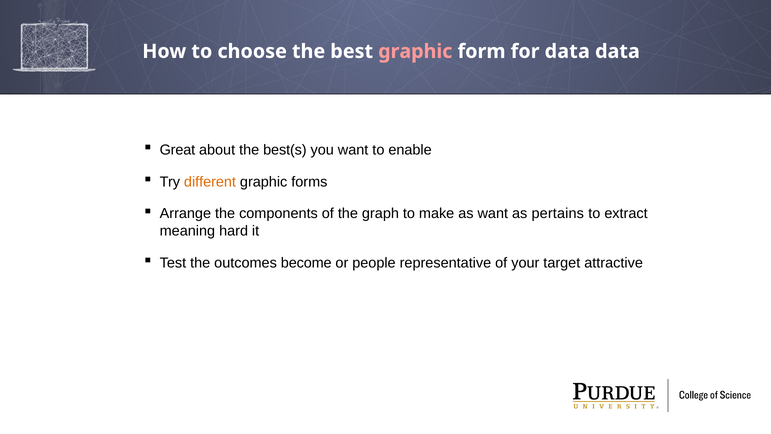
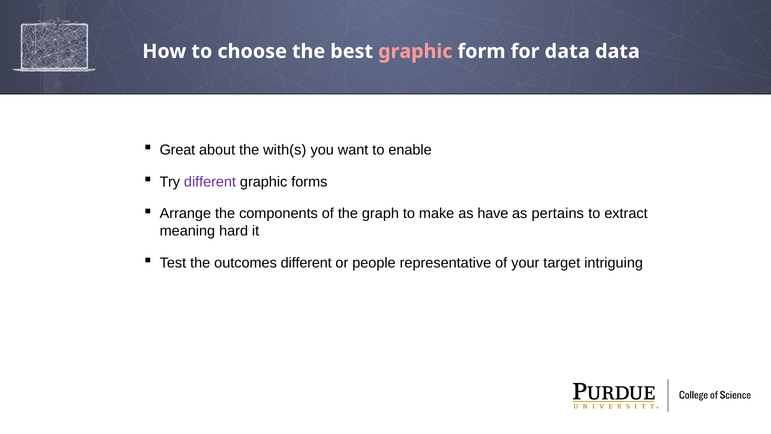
best(s: best(s -> with(s (285, 150)
different colour: orange -> purple (210, 182)
as want: want -> have (493, 214)
outcomes become: become -> different (306, 263)
attractive: attractive -> intriguing (614, 263)
